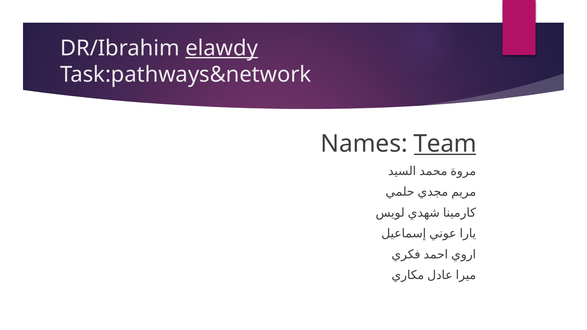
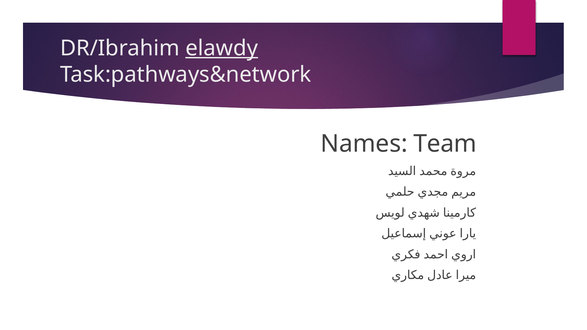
Team underline: present -> none (445, 144)
